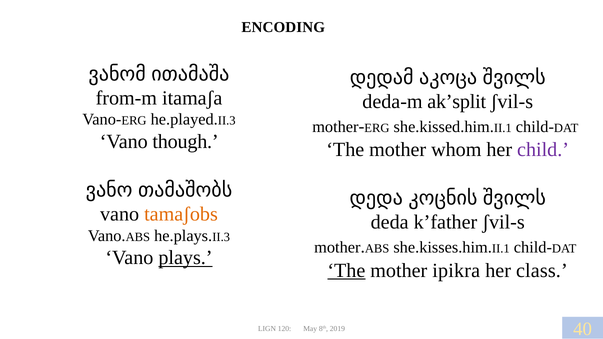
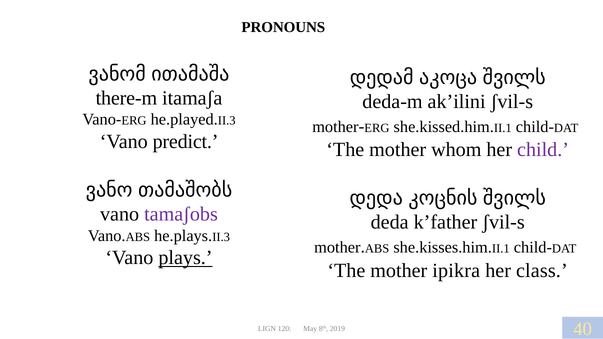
ENCODING: ENCODING -> PRONOUNS (283, 27)
from-m: from-m -> there-m (126, 98)
ak’split: ak’split -> ak’ilini (457, 102)
though: though -> predict (186, 142)
tamaʃobs colour: orange -> purple (181, 214)
The underline: present -> none (346, 271)
